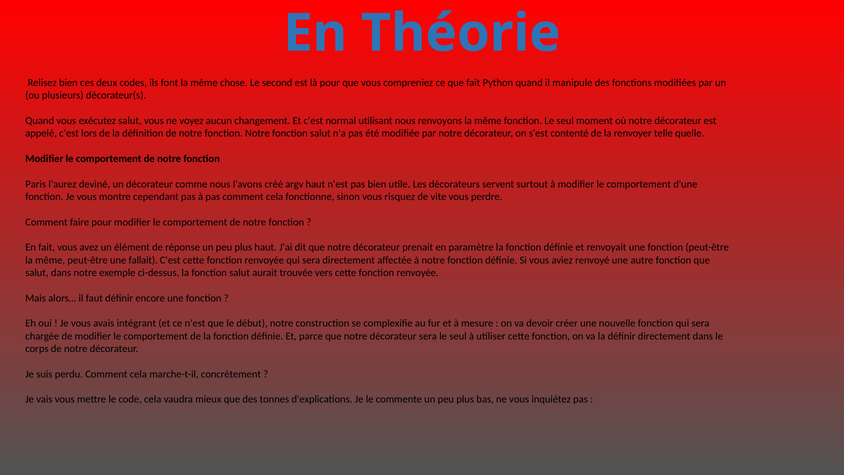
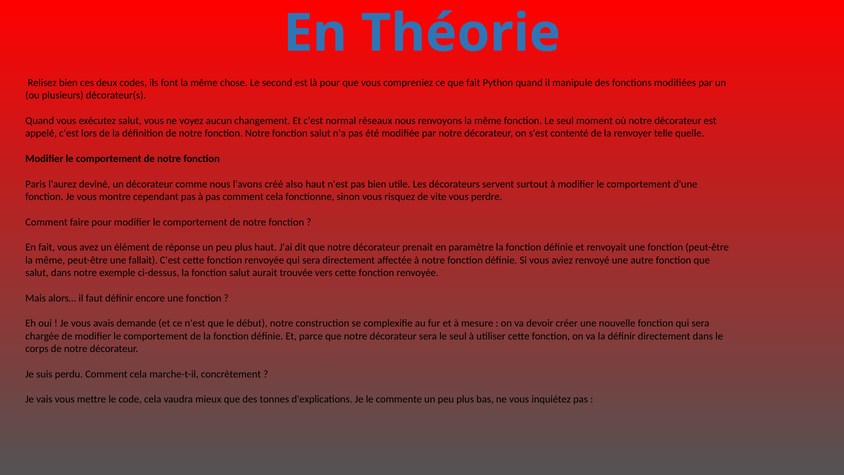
utilisant: utilisant -> réseaux (375, 121)
argv: argv -> also (294, 184)
intégrant: intégrant -> demande (136, 323)
